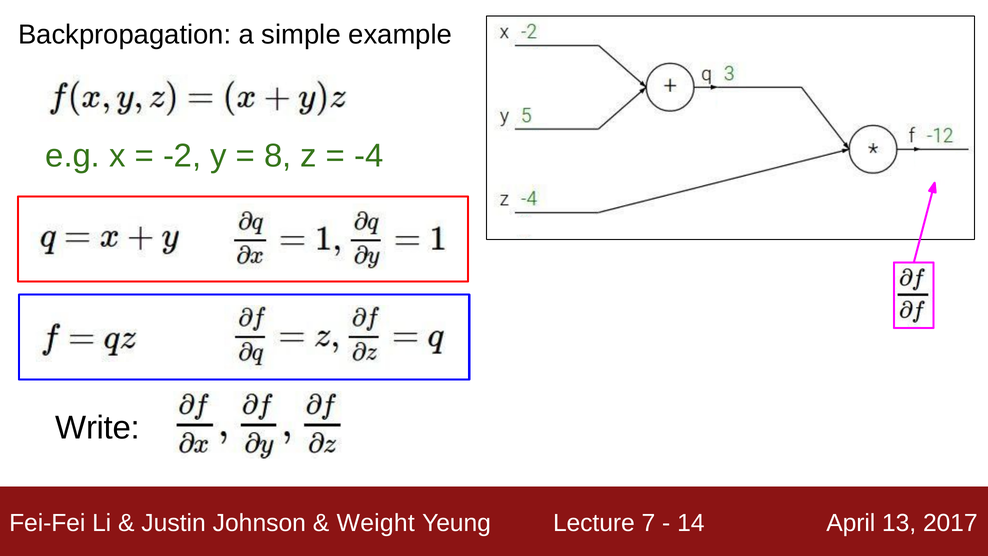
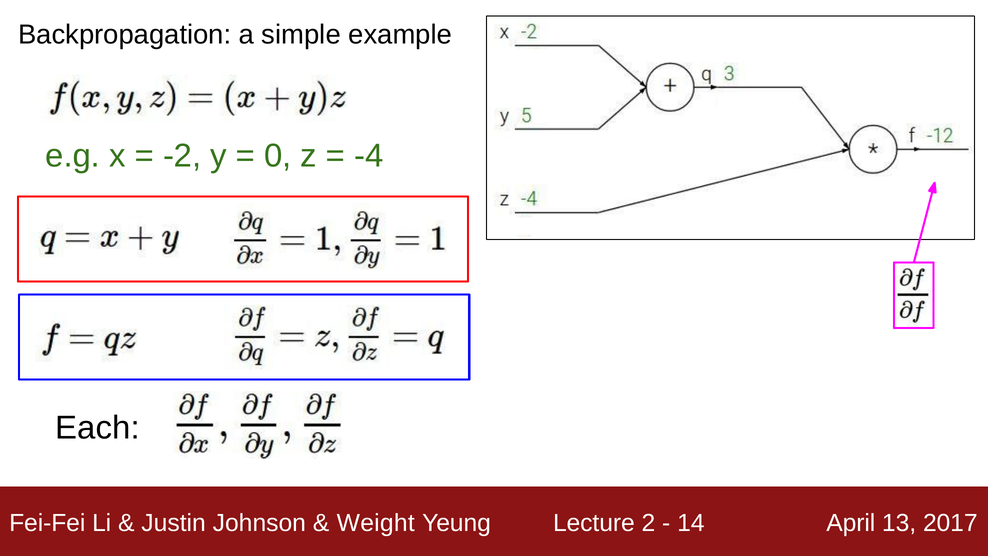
8: 8 -> 0 (278, 156)
Write: Write -> Each (97, 427)
7: 7 -> 2 (648, 523)
